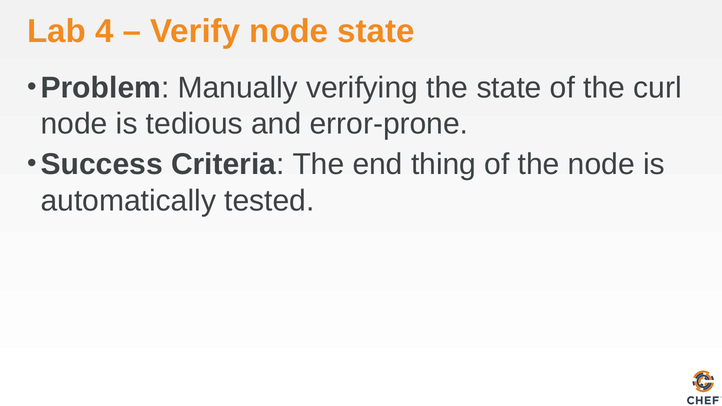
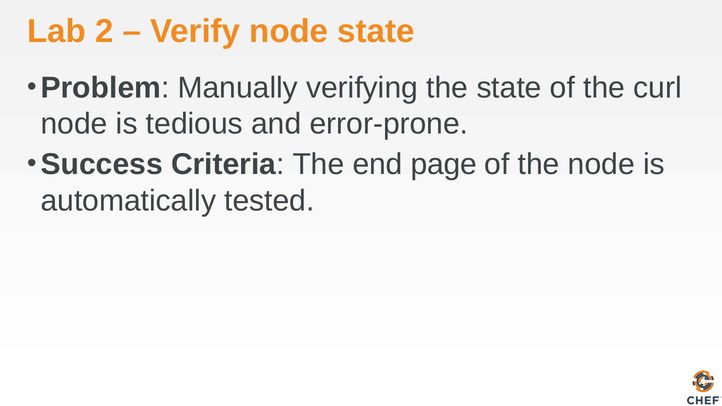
4: 4 -> 2 (104, 31)
thing: thing -> page (444, 165)
